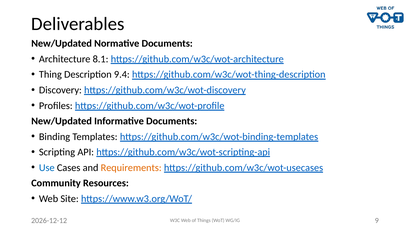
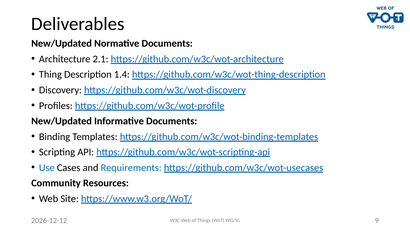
8.1: 8.1 -> 2.1 (101, 59)
9.4: 9.4 -> 1.4 (122, 74)
Requirements colour: orange -> blue (131, 167)
